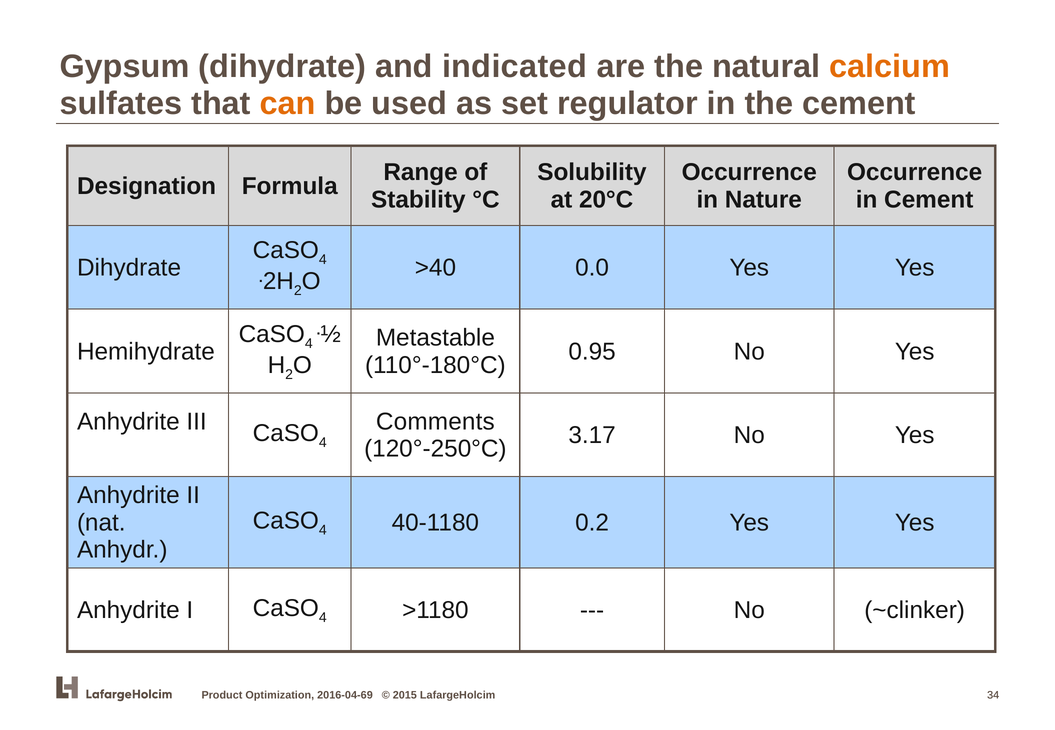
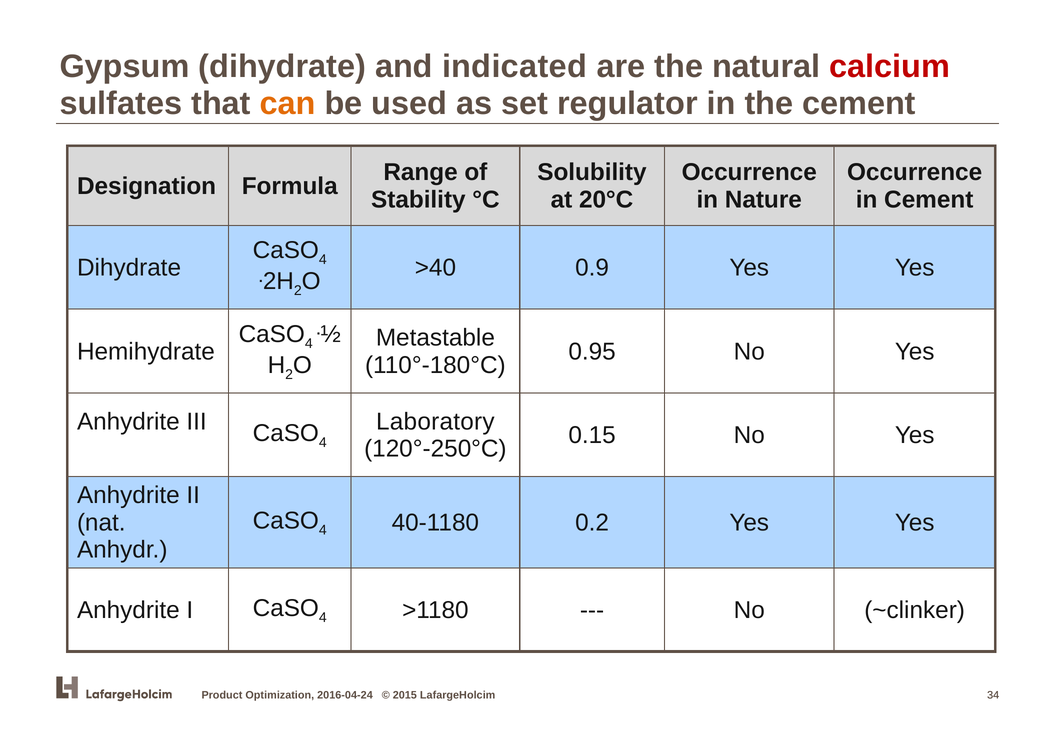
calcium colour: orange -> red (890, 67)
0.0: 0.0 -> 0.9 (592, 268)
Comments: Comments -> Laboratory (435, 422)
3.17: 3.17 -> 0.15 (592, 435)
2016-04-69: 2016-04-69 -> 2016-04-24 (345, 695)
